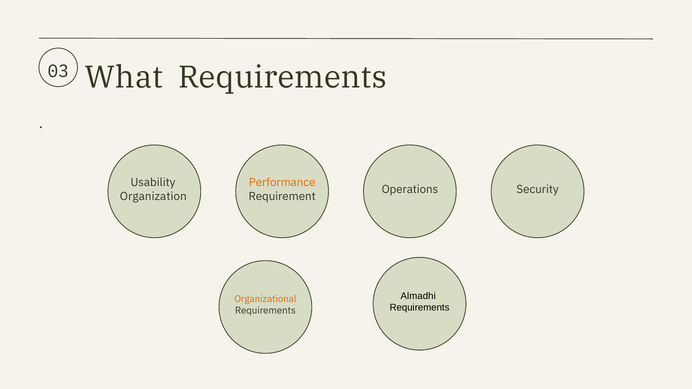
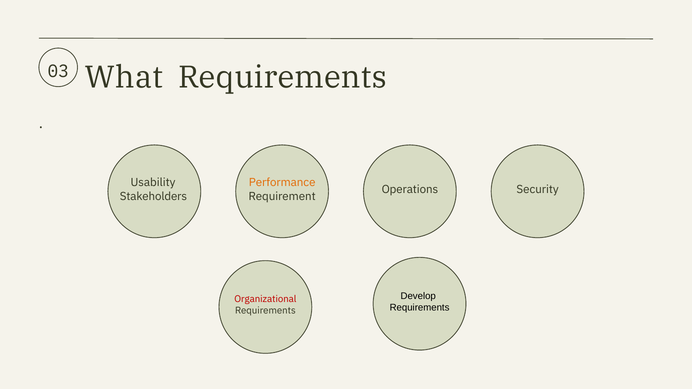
Organization: Organization -> Stakeholders (153, 196)
Almadhi: Almadhi -> Develop (418, 296)
Organizational colour: orange -> red (265, 299)
